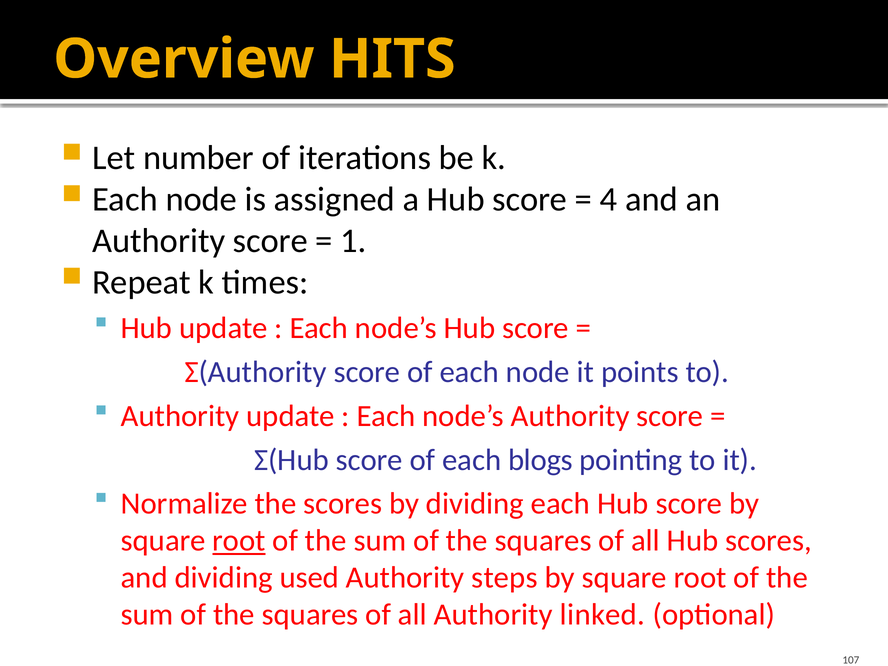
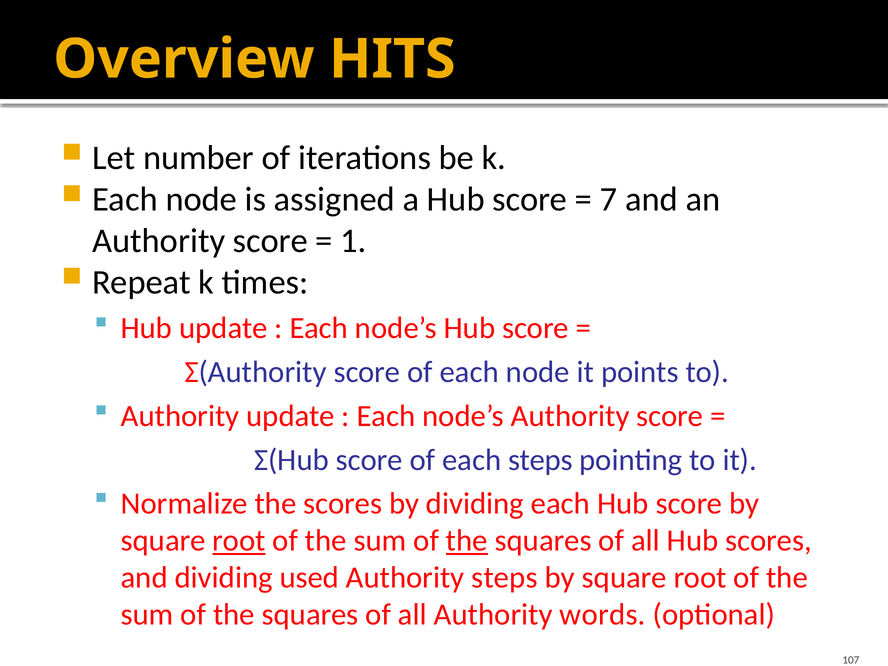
4: 4 -> 7 (609, 199)
each blogs: blogs -> steps (540, 460)
the underline: none -> present (467, 541)
linked: linked -> words (603, 615)
